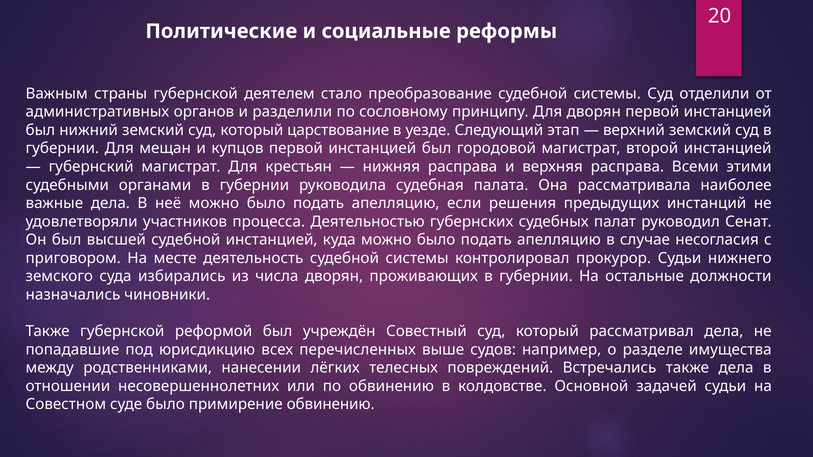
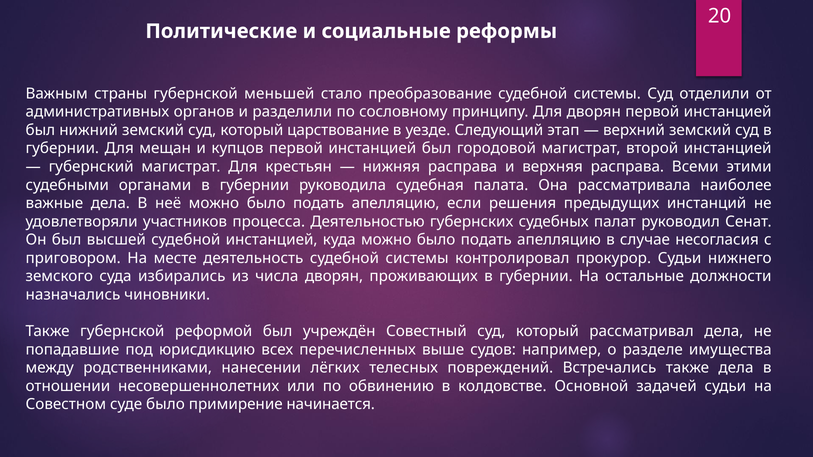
деятелем: деятелем -> меньшей (279, 94)
примирение обвинению: обвинению -> начинается (331, 405)
